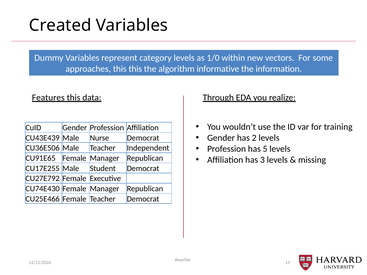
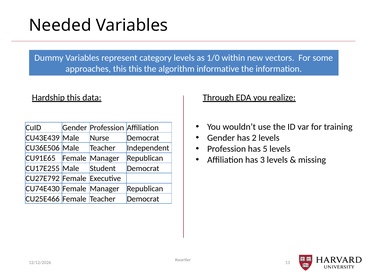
Created: Created -> Needed (60, 25)
Features: Features -> Hardship (48, 98)
